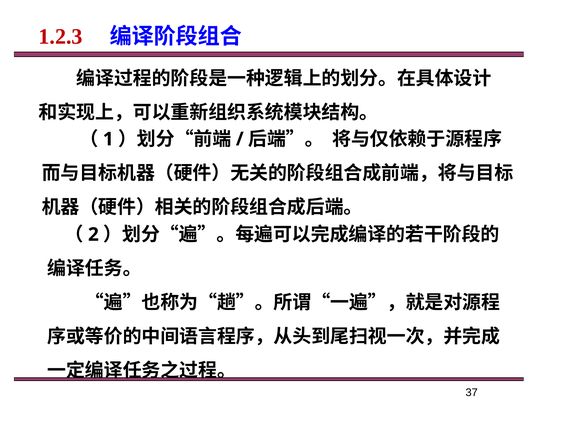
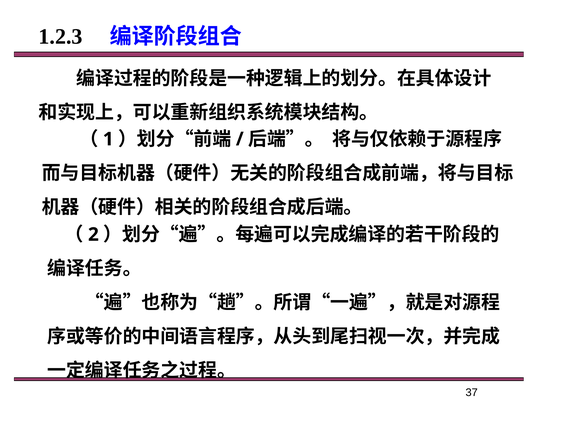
1.2.3 colour: red -> black (61, 36)
